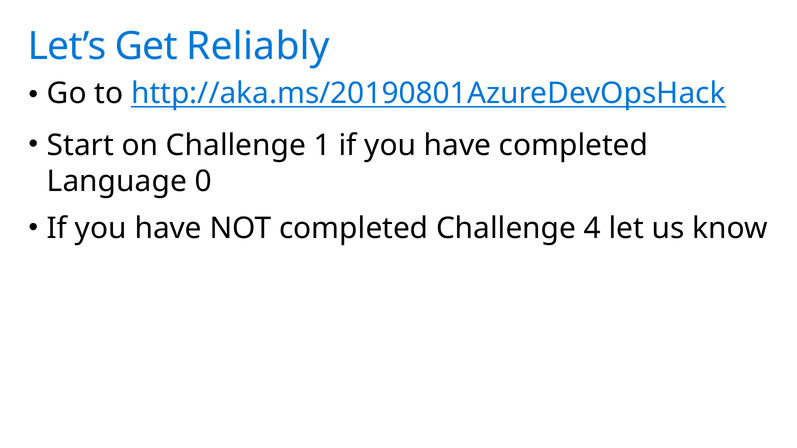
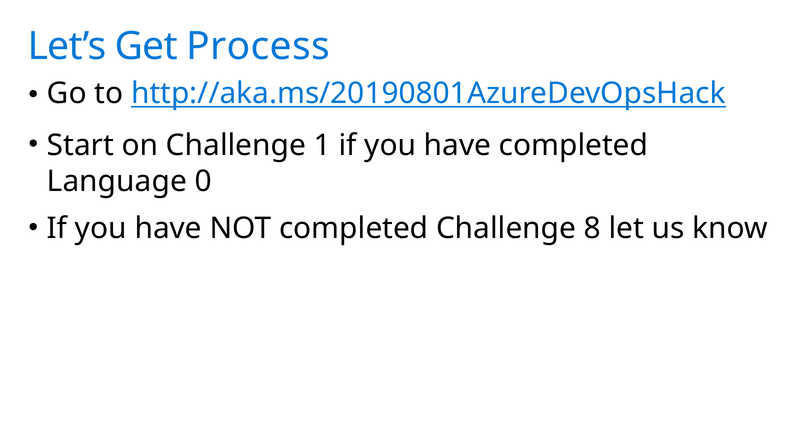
Reliably: Reliably -> Process (258, 46)
4: 4 -> 8 (592, 229)
